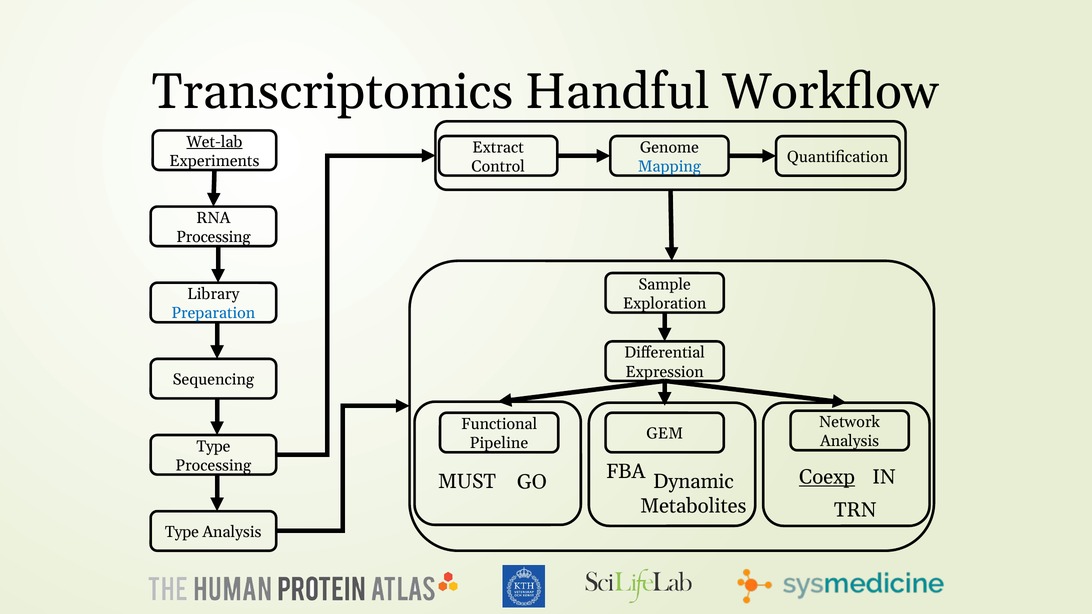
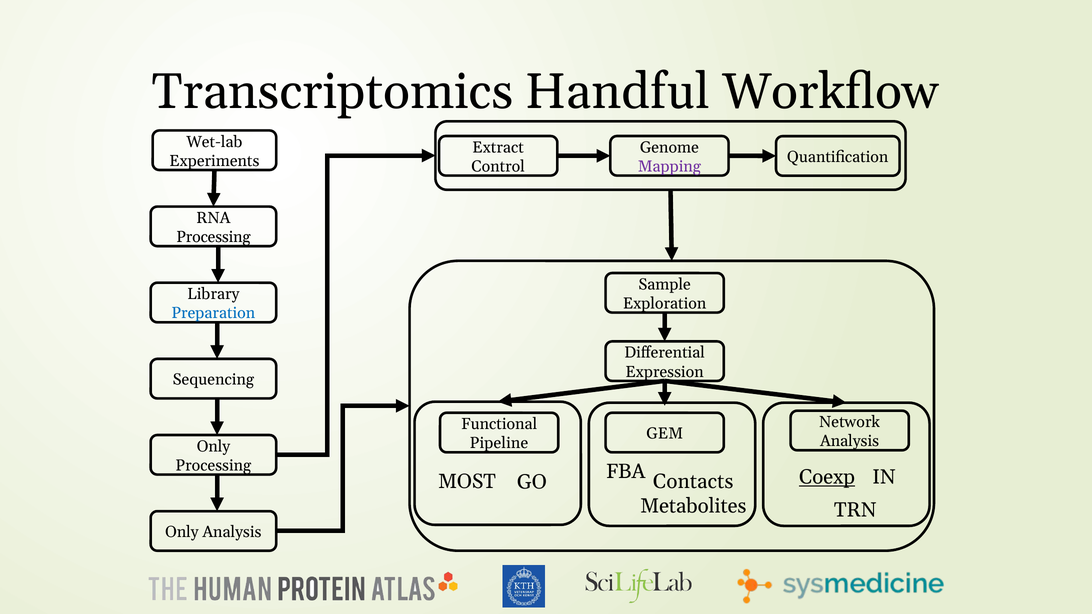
Wet-lab underline: present -> none (214, 142)
Mapping colour: blue -> purple (669, 167)
Type: Type -> Only (213, 447)
Dynamic: Dynamic -> Contacts (693, 482)
MUST: MUST -> MOST (467, 481)
Type: Type -> Only (182, 532)
